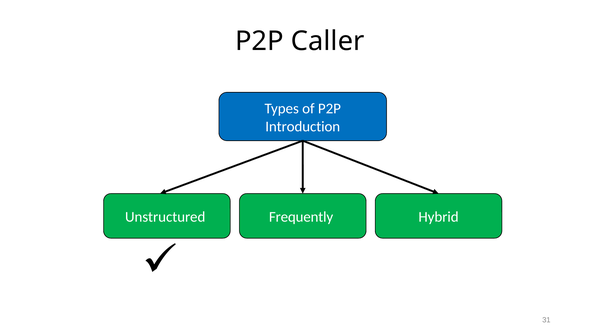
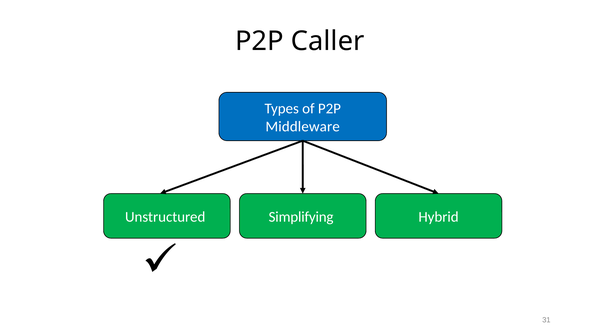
Introduction: Introduction -> Middleware (303, 127)
Frequently: Frequently -> Simplifying (301, 217)
